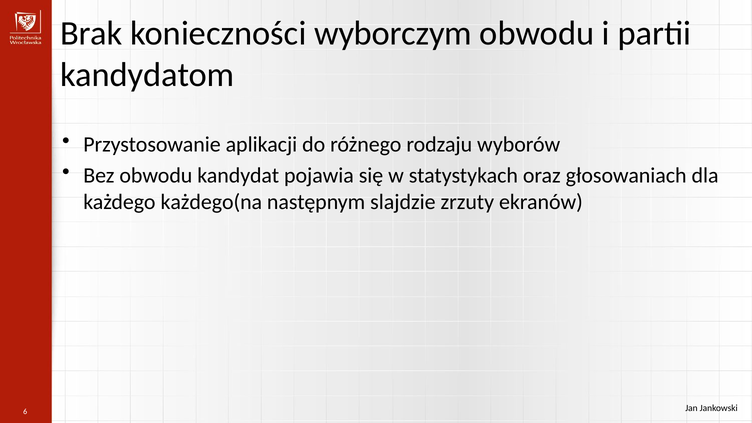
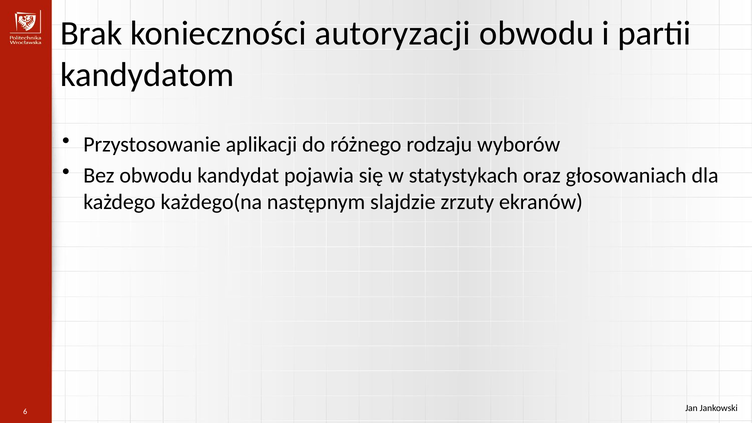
wyborczym: wyborczym -> autoryzacji (393, 34)
